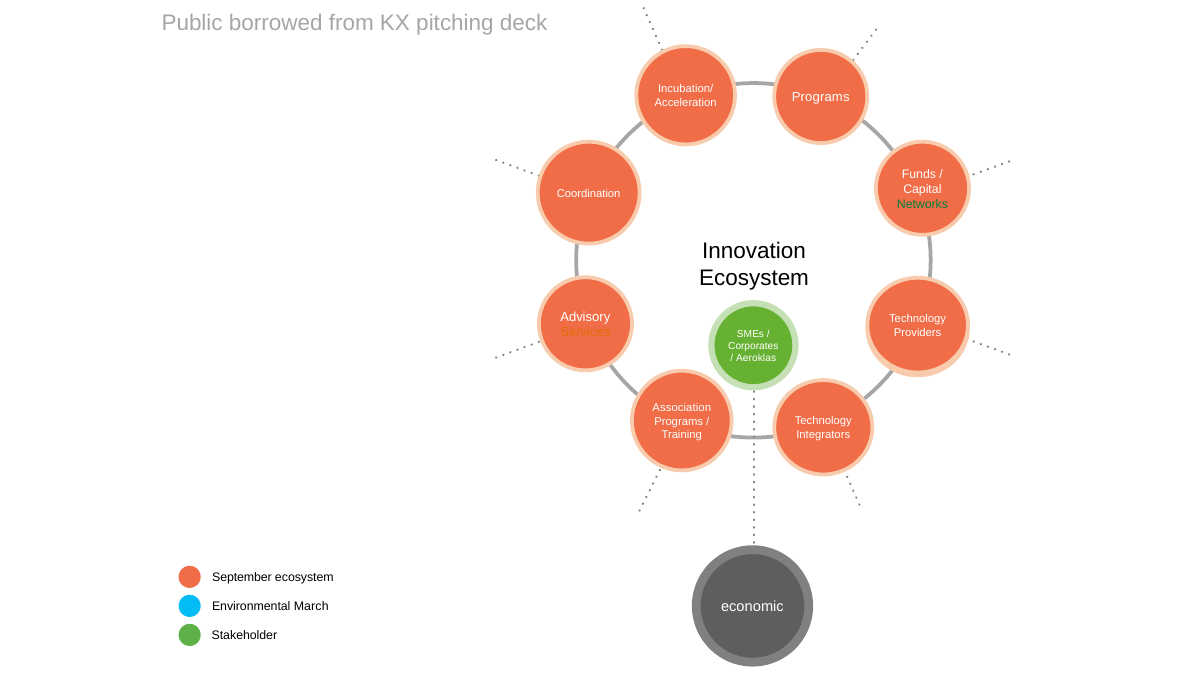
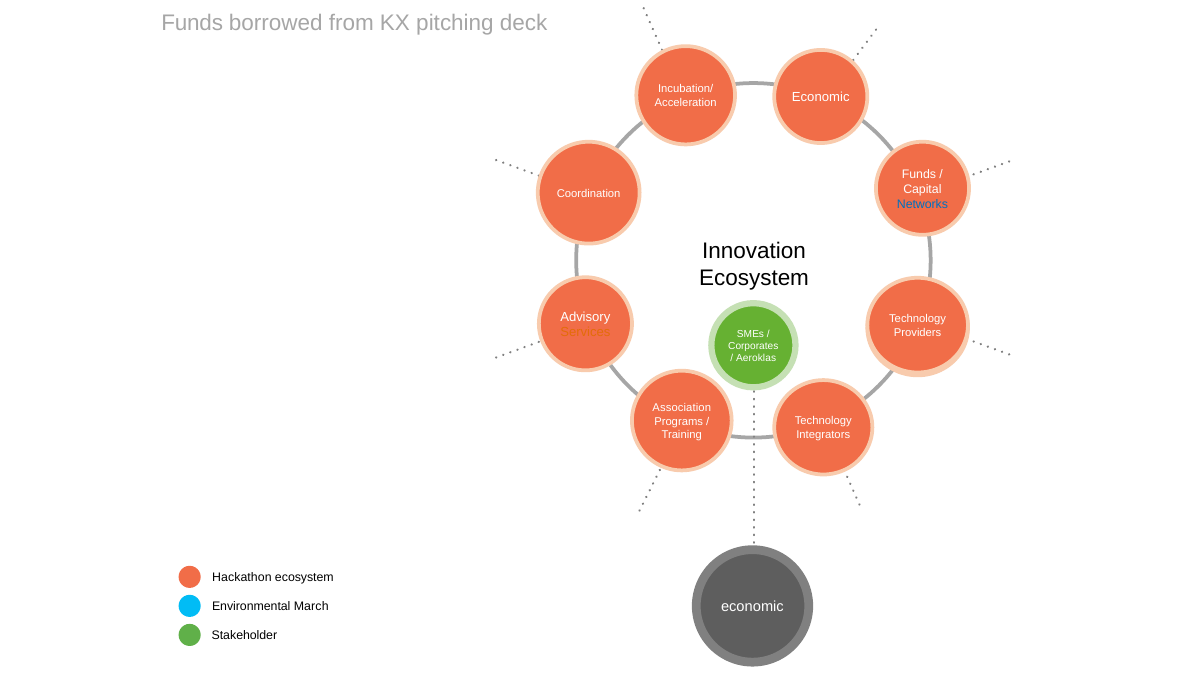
Public: Public -> Funds (192, 23)
Programs: Programs -> Economic (821, 97)
Networks colour: green -> blue (922, 204)
September: September -> Hackathon (242, 578)
